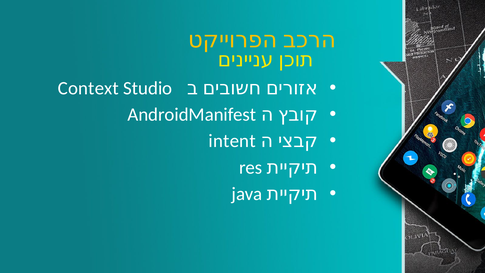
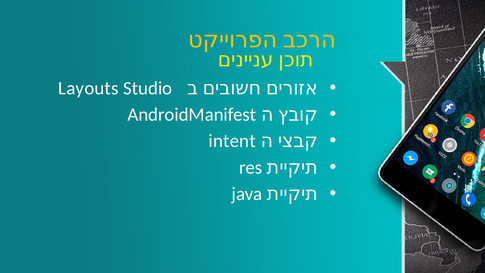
Context: Context -> Layouts (88, 88)
